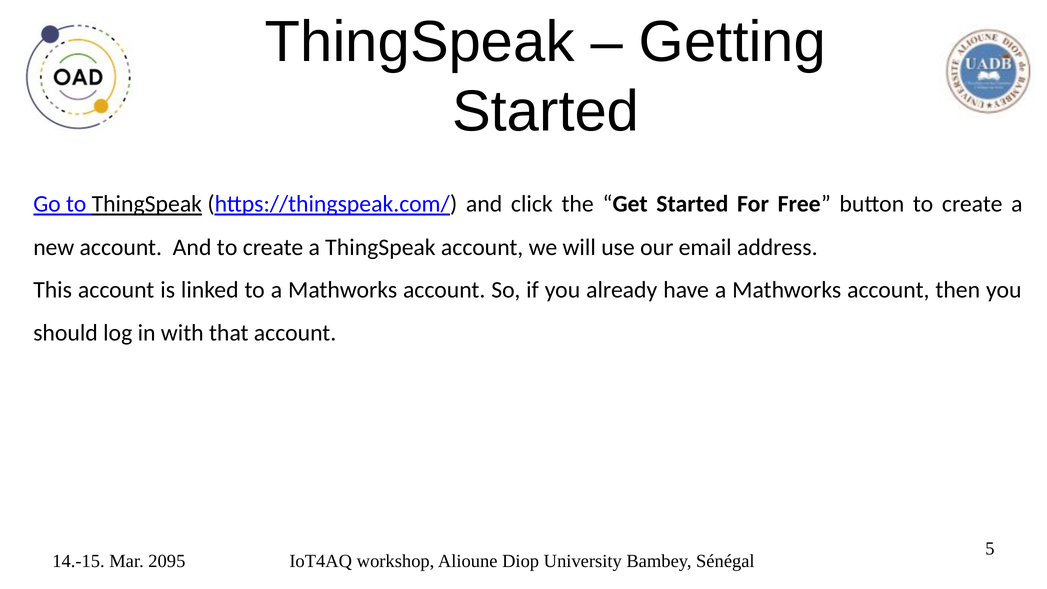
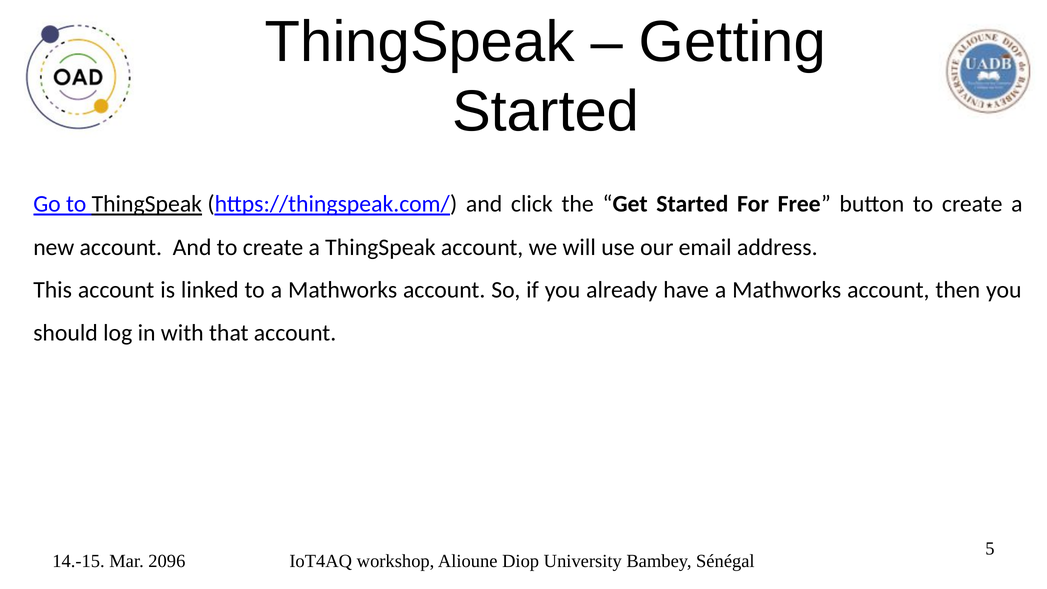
2095: 2095 -> 2096 (167, 561)
